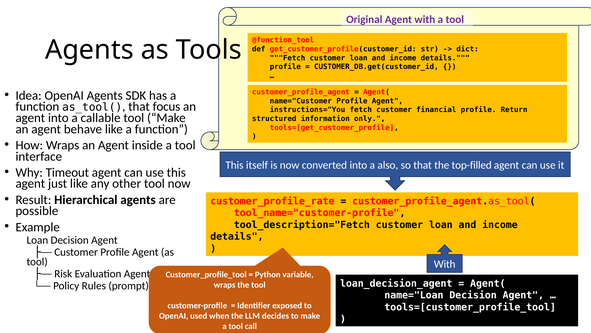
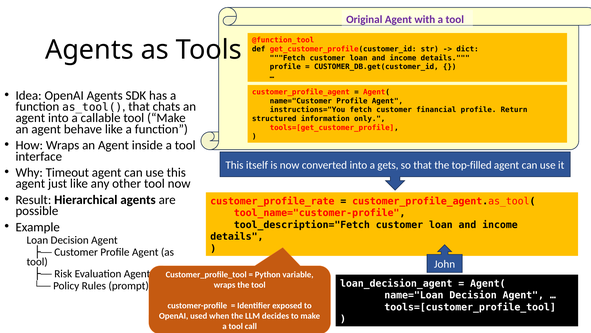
focus: focus -> chats (166, 107)
also: also -> gets (388, 165)
With: With -> John (445, 264)
